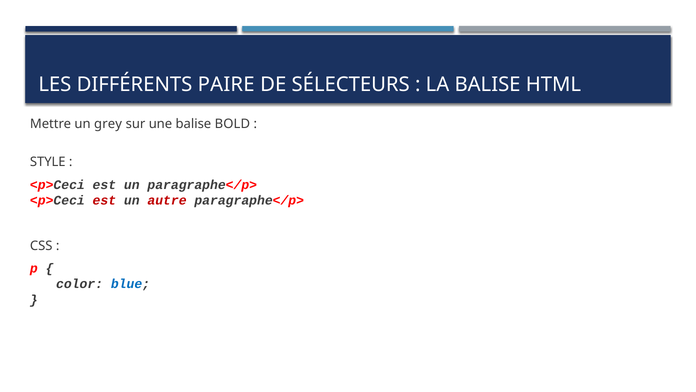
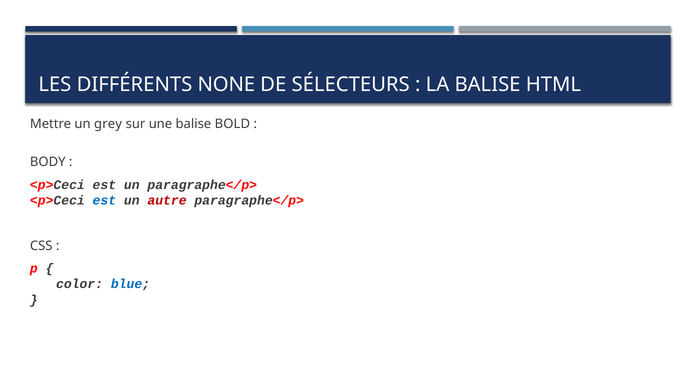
PAIRE: PAIRE -> NONE (226, 85)
STYLE: STYLE -> BODY (48, 162)
est colour: red -> blue (104, 200)
